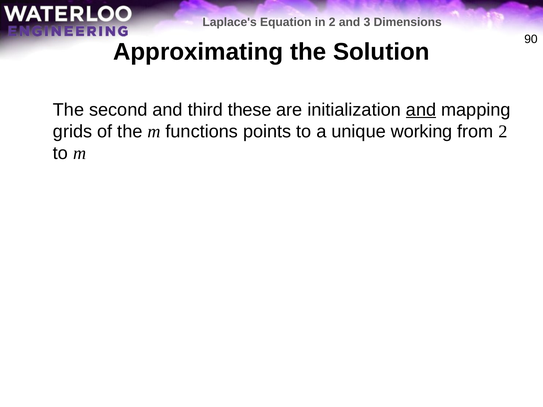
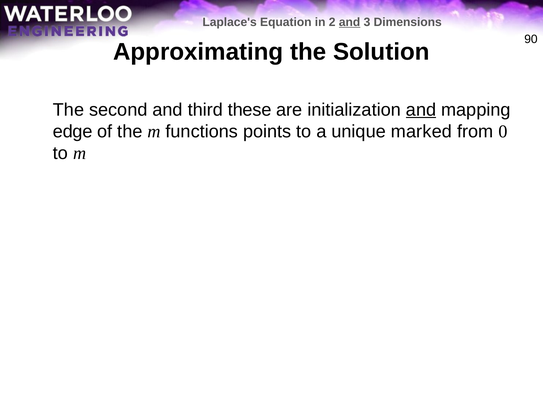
and underline: none -> present (350, 22)
grids: grids -> edge (73, 132)
working: working -> marked (421, 132)
from 2: 2 -> 0 (503, 132)
